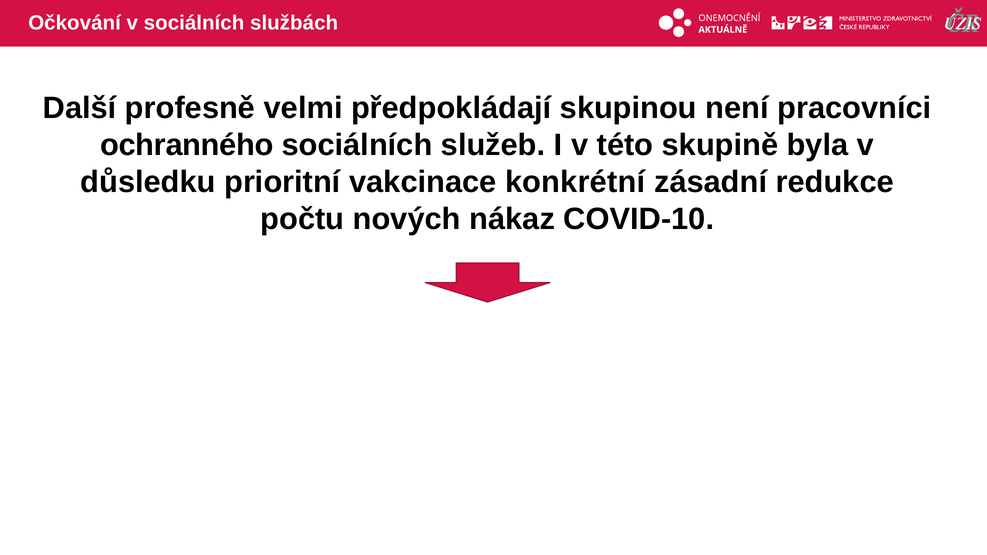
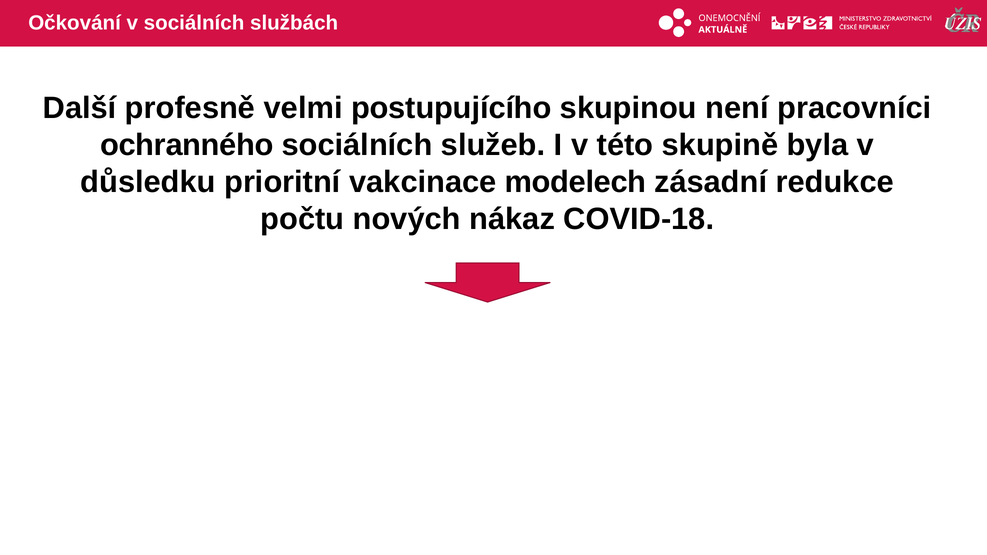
předpokládají: předpokládají -> postupujícího (451, 108)
konkrétní: konkrétní -> modelech (575, 182)
COVID-10: COVID-10 -> COVID-18 (639, 219)
